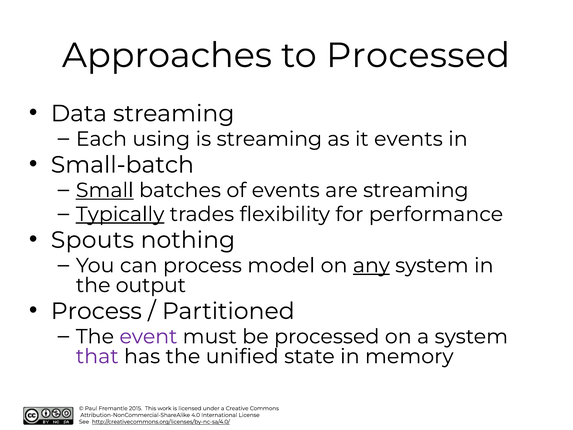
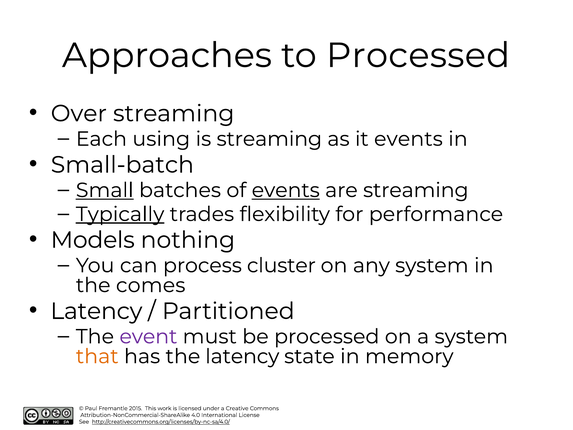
Data: Data -> Over (79, 113)
events underline: none -> present (286, 190)
Spouts: Spouts -> Models (93, 240)
model: model -> cluster (281, 265)
any underline: present -> none (371, 265)
output: output -> comes (151, 285)
Process: Process -> Latency (96, 311)
that colour: purple -> orange (97, 356)
the unified: unified -> latency (242, 356)
